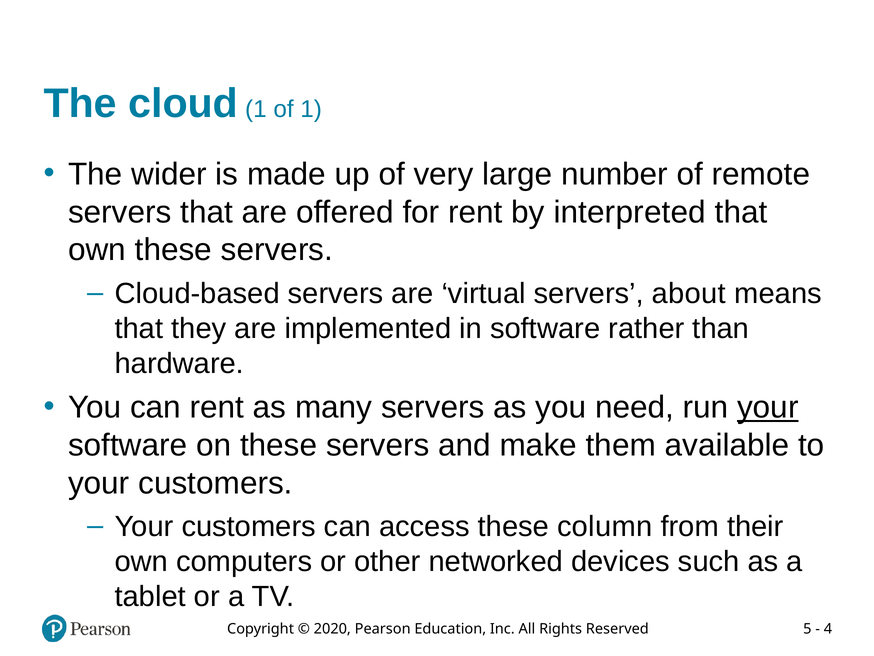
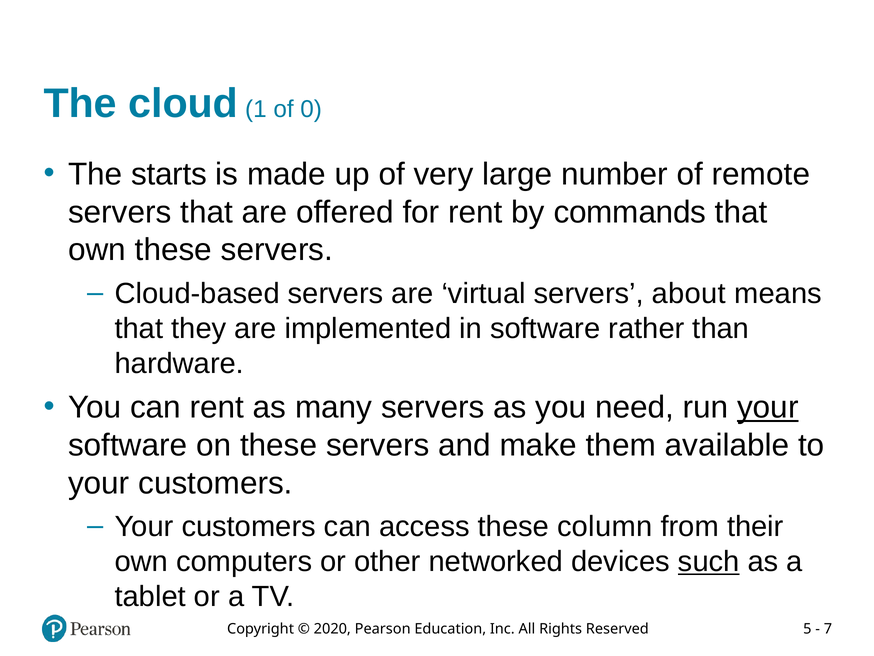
of 1: 1 -> 0 (311, 109)
wider: wider -> starts (169, 174)
interpreted: interpreted -> commands (630, 212)
such underline: none -> present (709, 561)
4: 4 -> 7 (828, 628)
